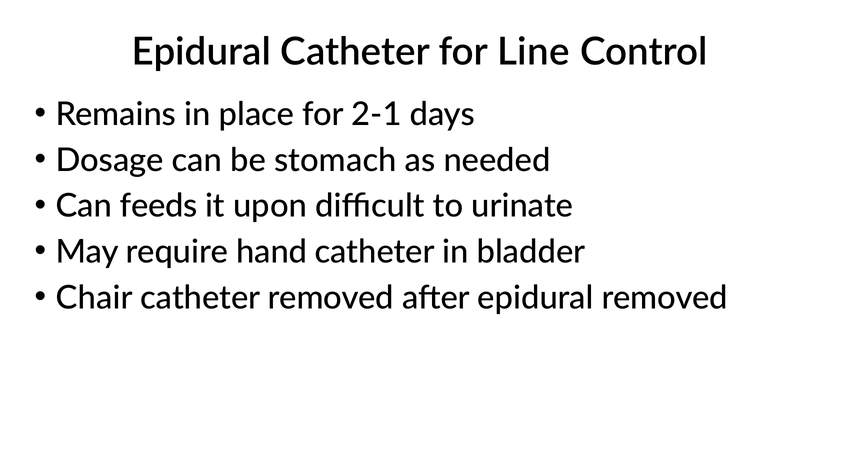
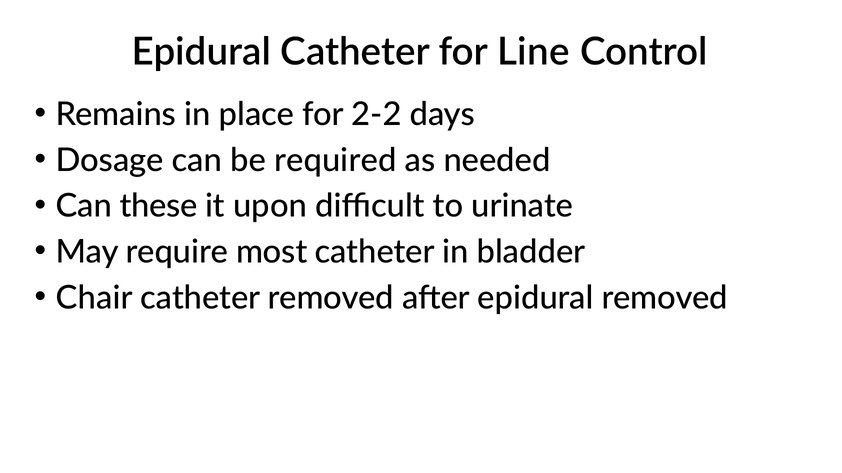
2-1: 2-1 -> 2-2 (376, 115)
stomach: stomach -> required (335, 160)
feeds: feeds -> these (159, 206)
hand: hand -> most (272, 252)
